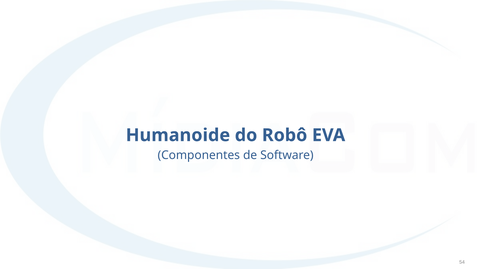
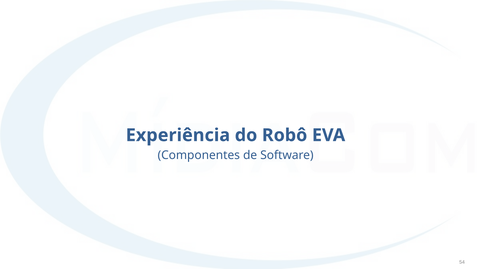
Humanoide: Humanoide -> Experiência (178, 135)
